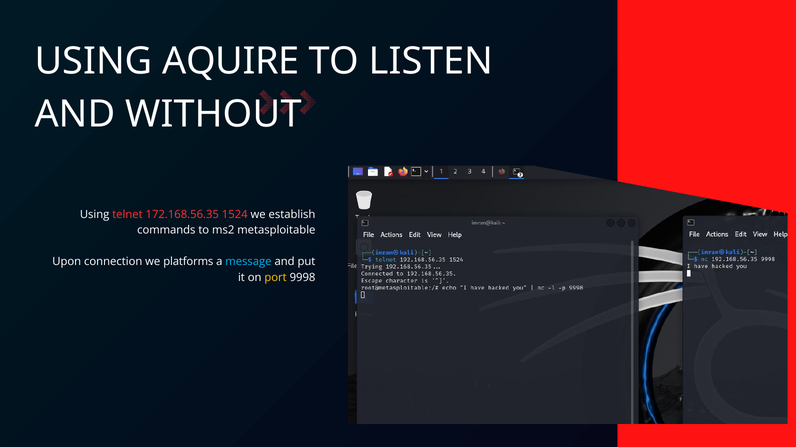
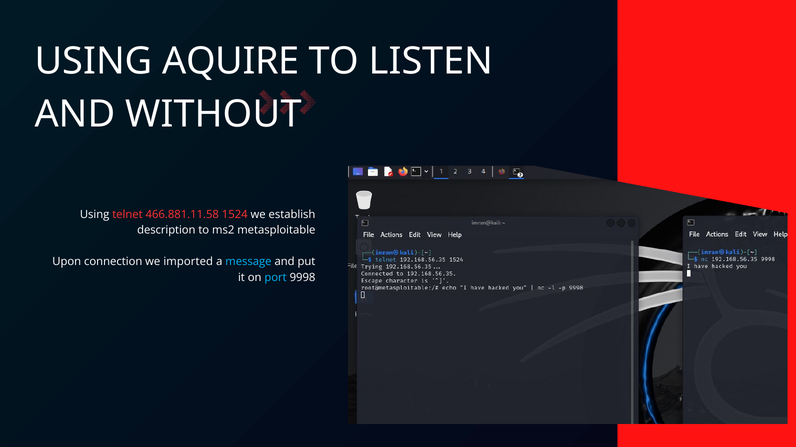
172.168.56.35: 172.168.56.35 -> 466.881.11.58 (182, 215)
commands: commands -> description (166, 231)
platforms: platforms -> imported (188, 262)
port colour: yellow -> light blue (276, 278)
